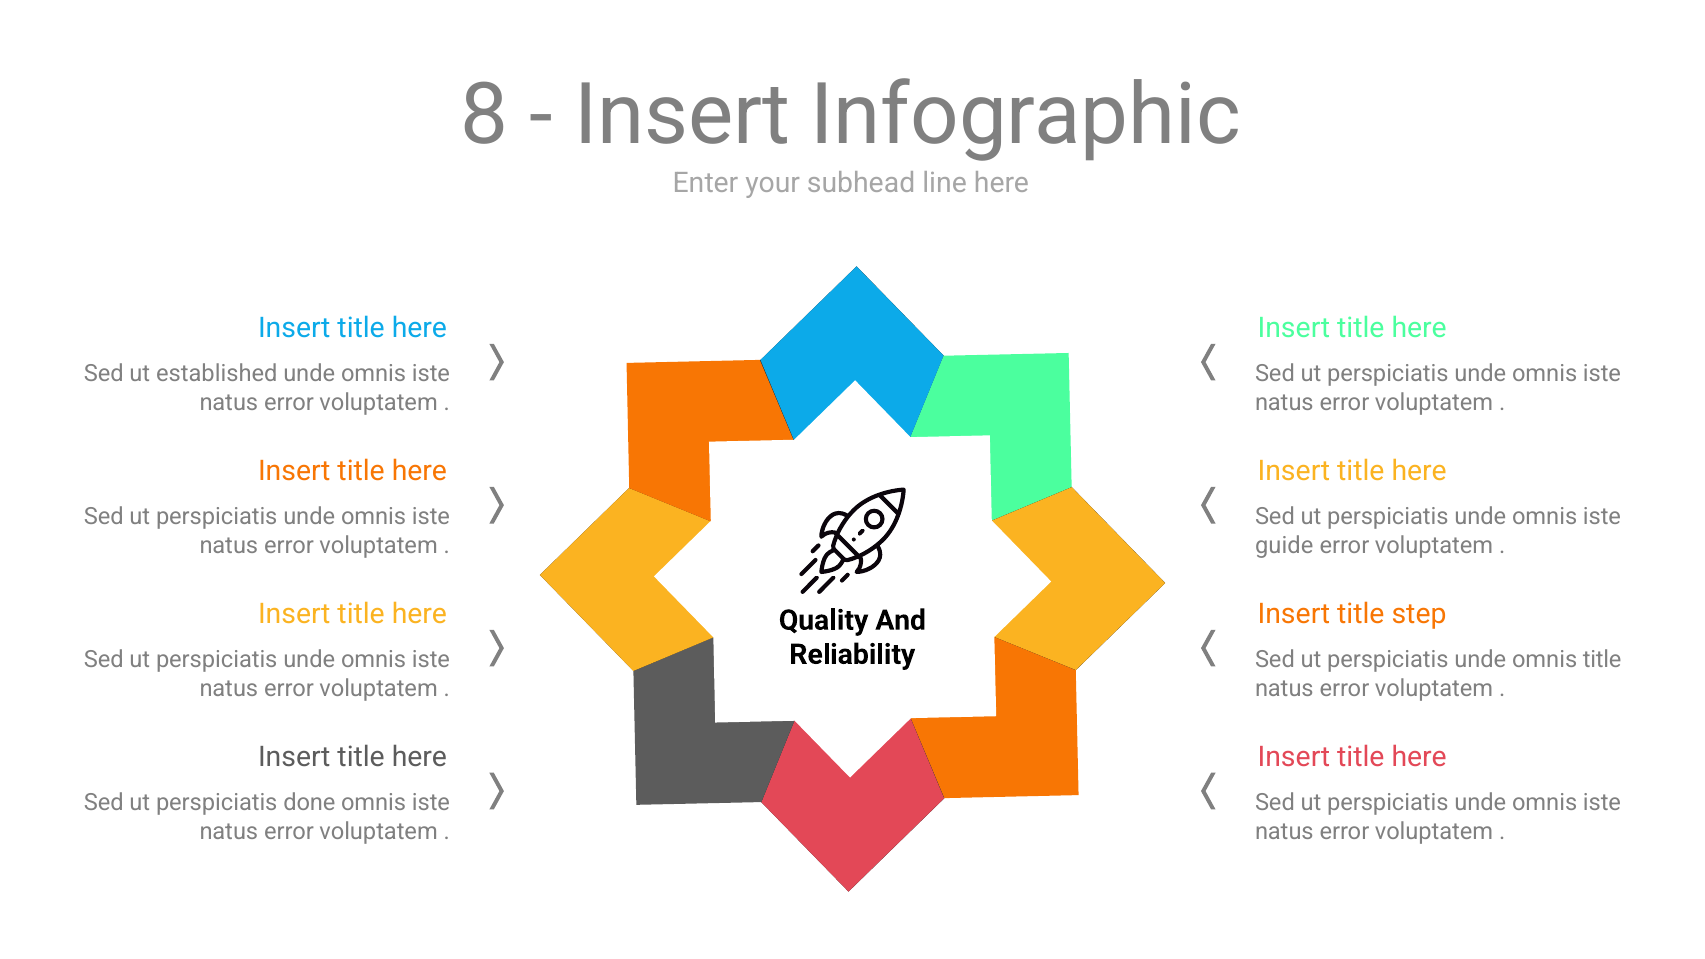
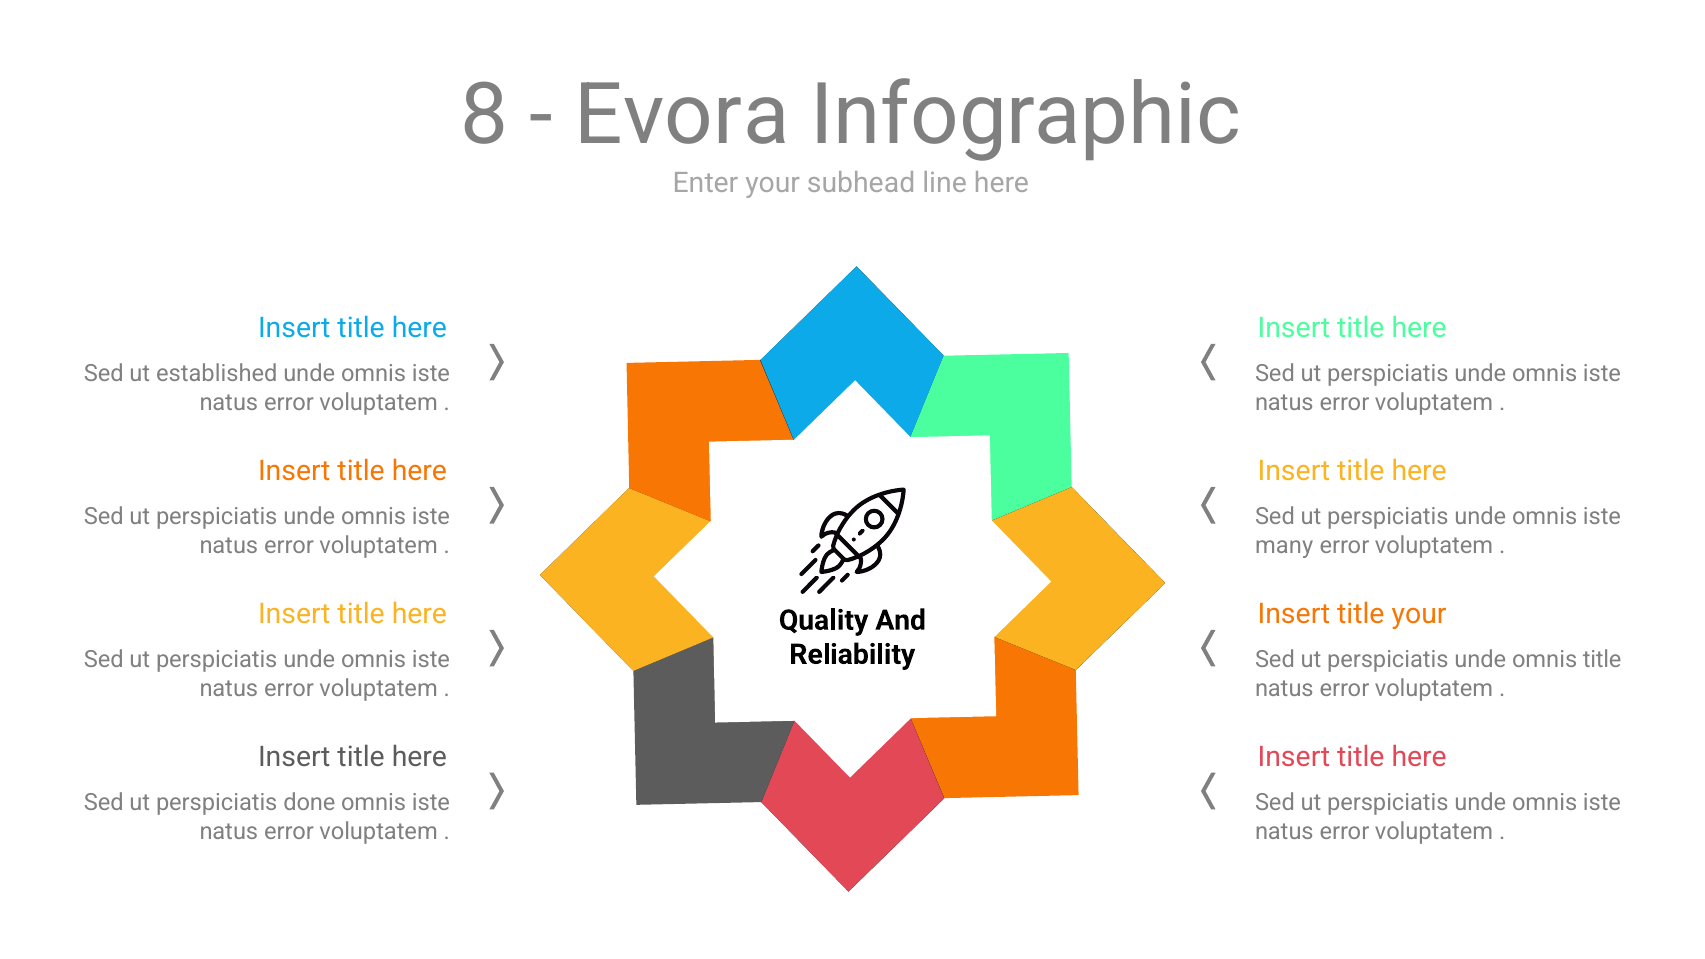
Insert: Insert -> Evora (682, 116)
guide: guide -> many (1284, 545)
title step: step -> your (1419, 614)
